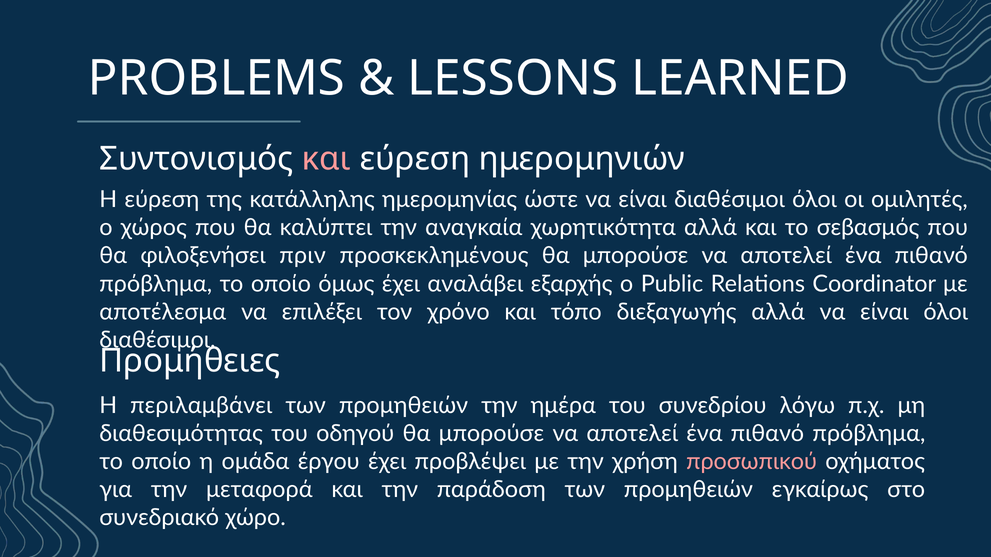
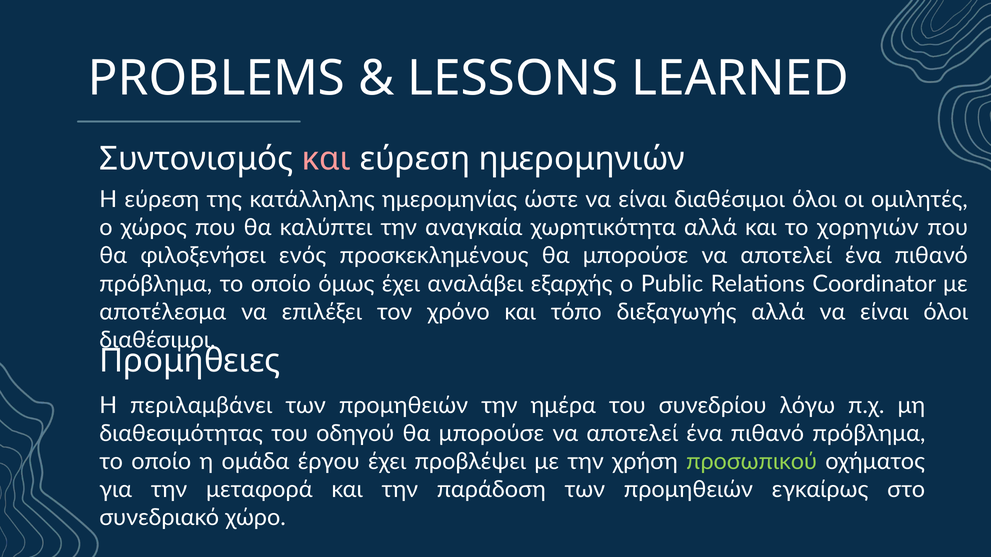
σεβασμός: σεβασμός -> χορηγιών (868, 228)
πριν: πριν -> ενός (303, 256)
προσωπικού colour: pink -> light green (752, 462)
